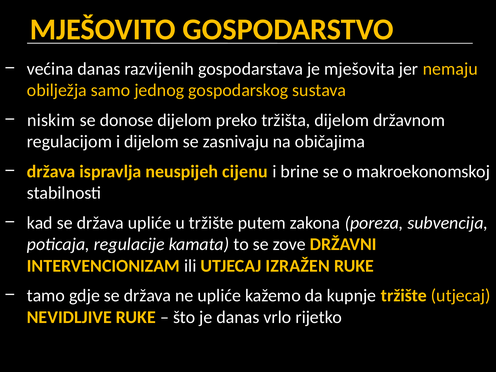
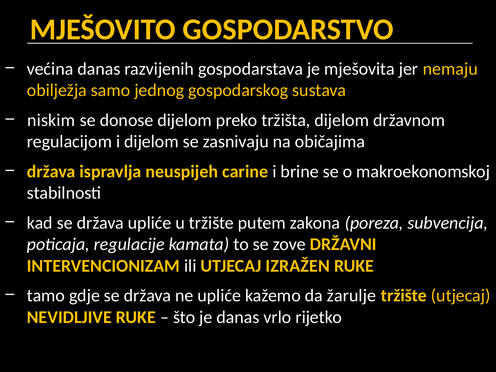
cijenu: cijenu -> carine (245, 171)
kupnje: kupnje -> žarulje (351, 296)
